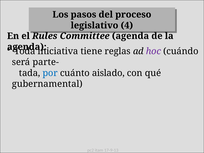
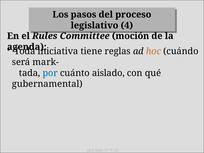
Committee agenda: agenda -> moción (131, 36)
hoc colour: purple -> orange (153, 51)
parte-: parte- -> mark- (46, 62)
